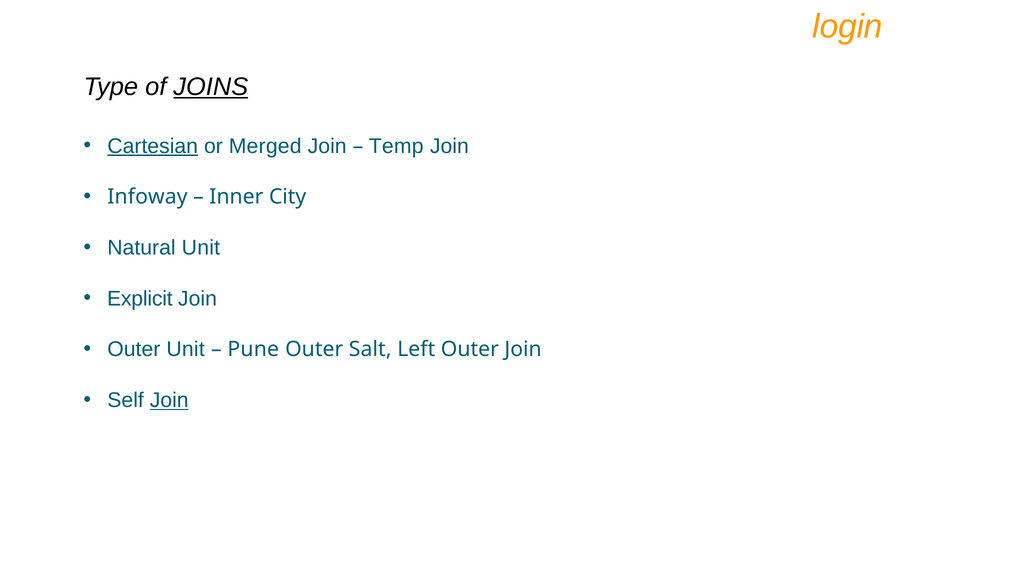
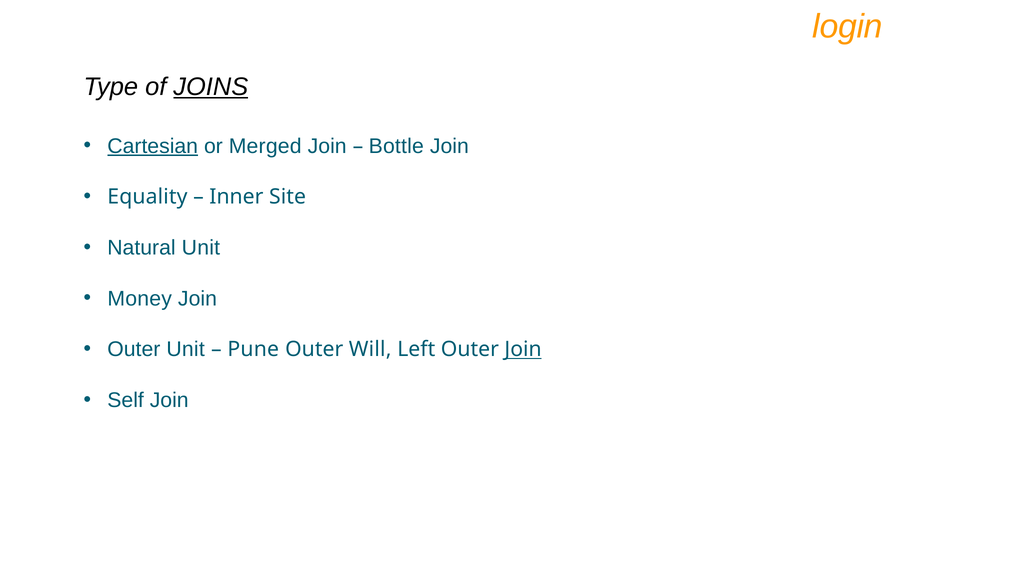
Temp: Temp -> Bottle (396, 146)
Infoway: Infoway -> Equality (147, 197)
City: City -> Site (288, 197)
Explicit: Explicit -> Money (140, 299)
Salt: Salt -> Will (370, 350)
Join underline: none -> present (523, 350)
Join underline: present -> none (169, 400)
